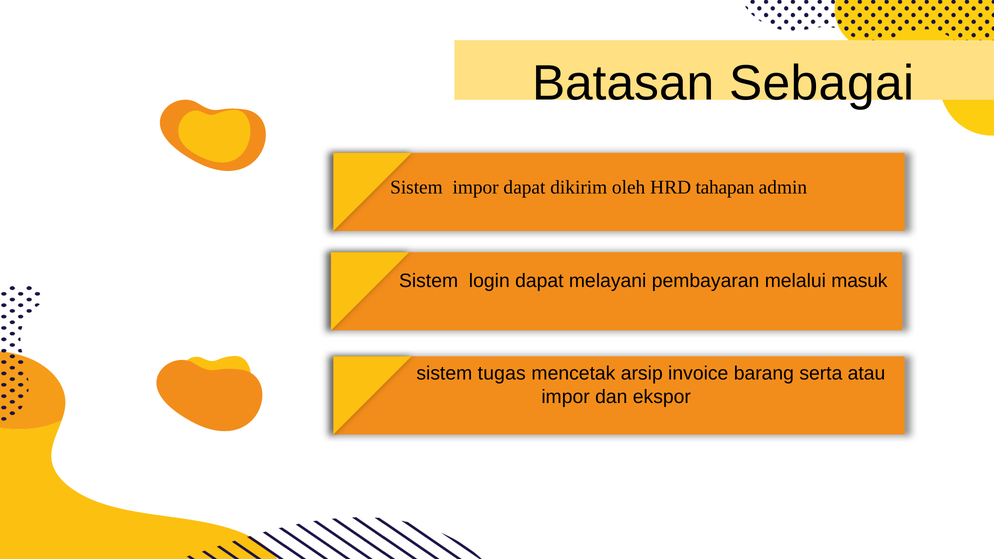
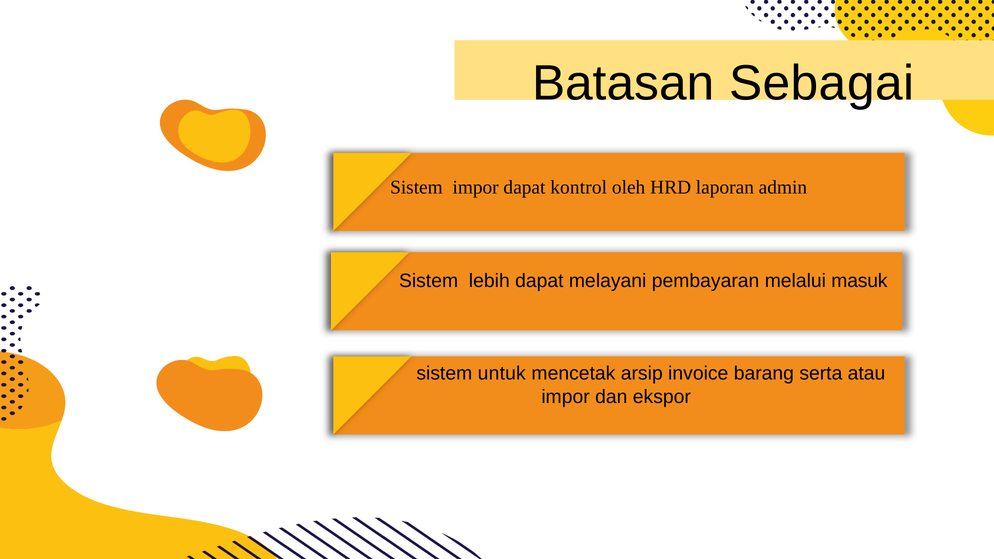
dikirim: dikirim -> kontrol (579, 187)
tahapan: tahapan -> laporan (725, 187)
login: login -> lebih (489, 281)
tugas: tugas -> untuk (502, 374)
